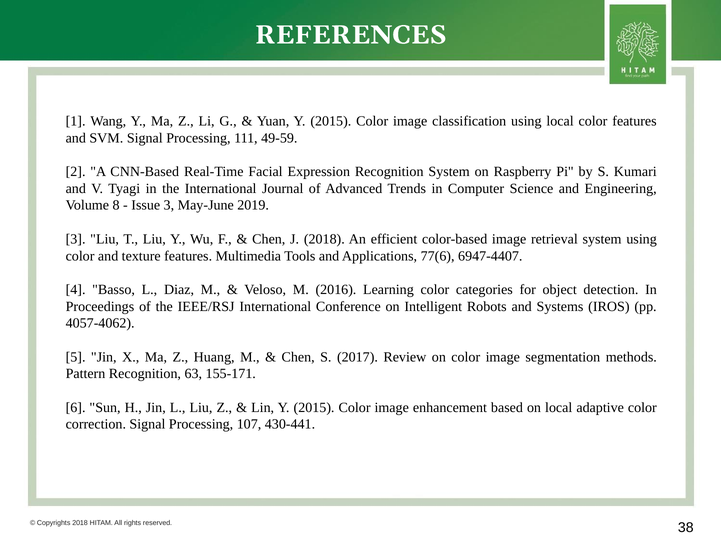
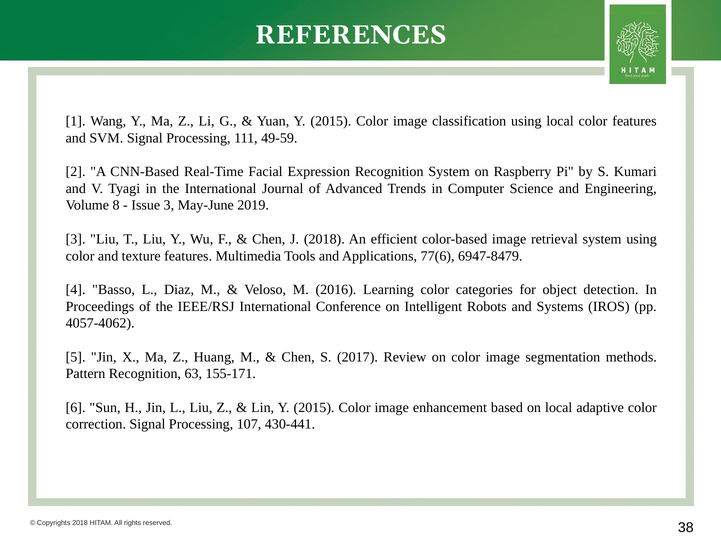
6947-4407: 6947-4407 -> 6947-8479 (490, 256)
